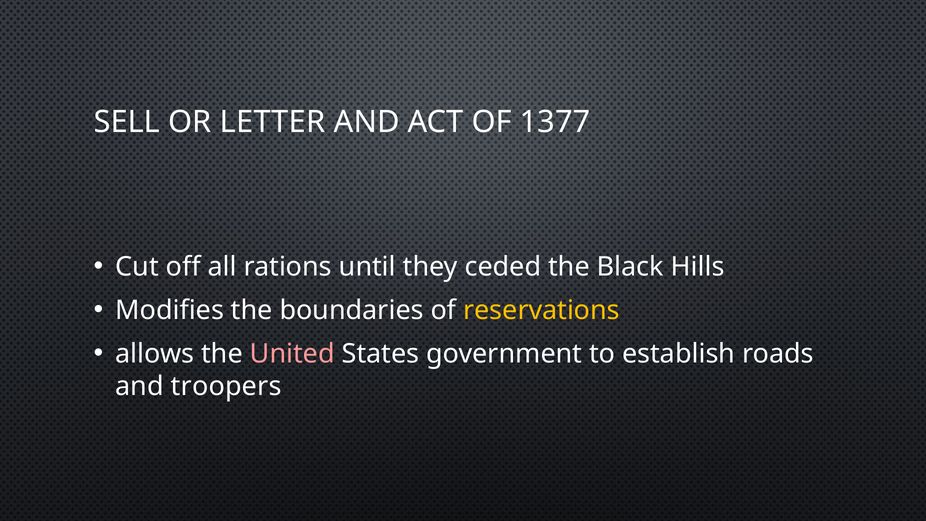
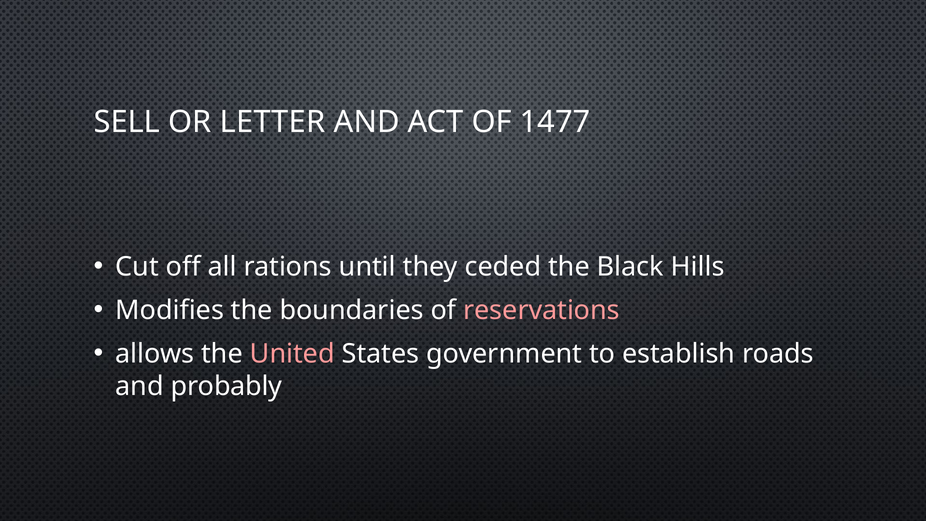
1377: 1377 -> 1477 (555, 122)
reservations colour: yellow -> pink (541, 310)
troopers: troopers -> probably (226, 386)
